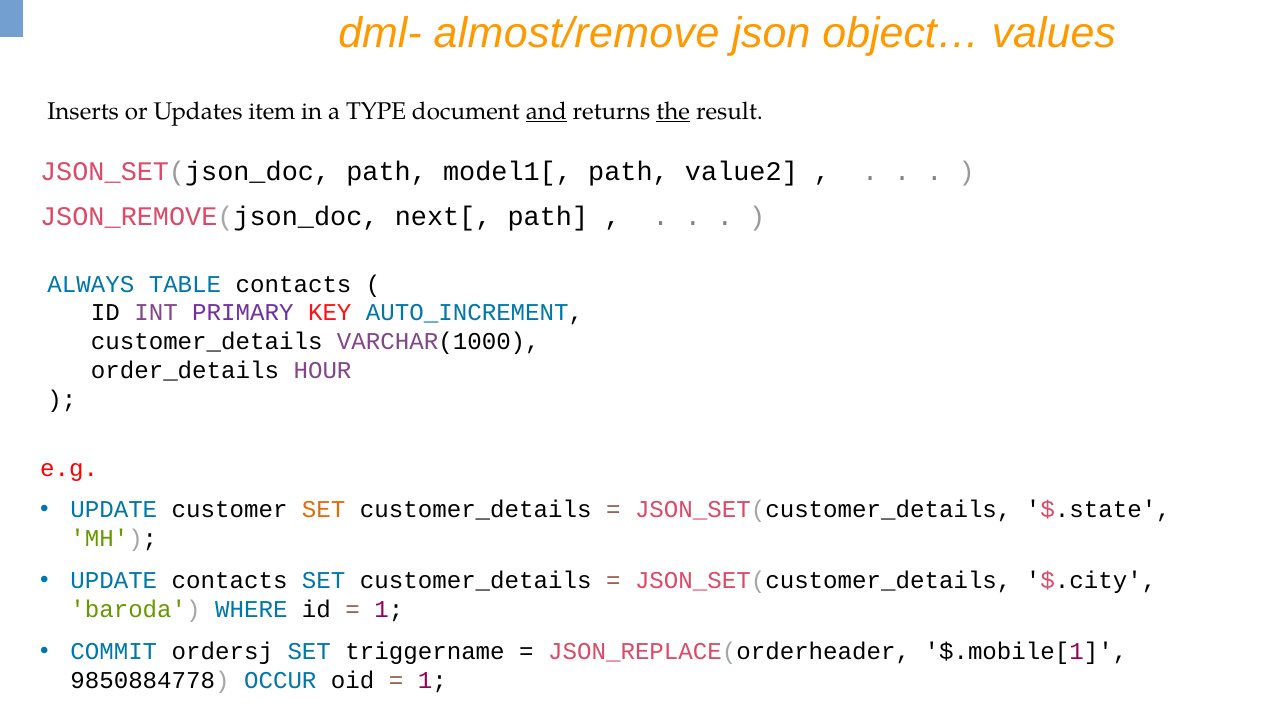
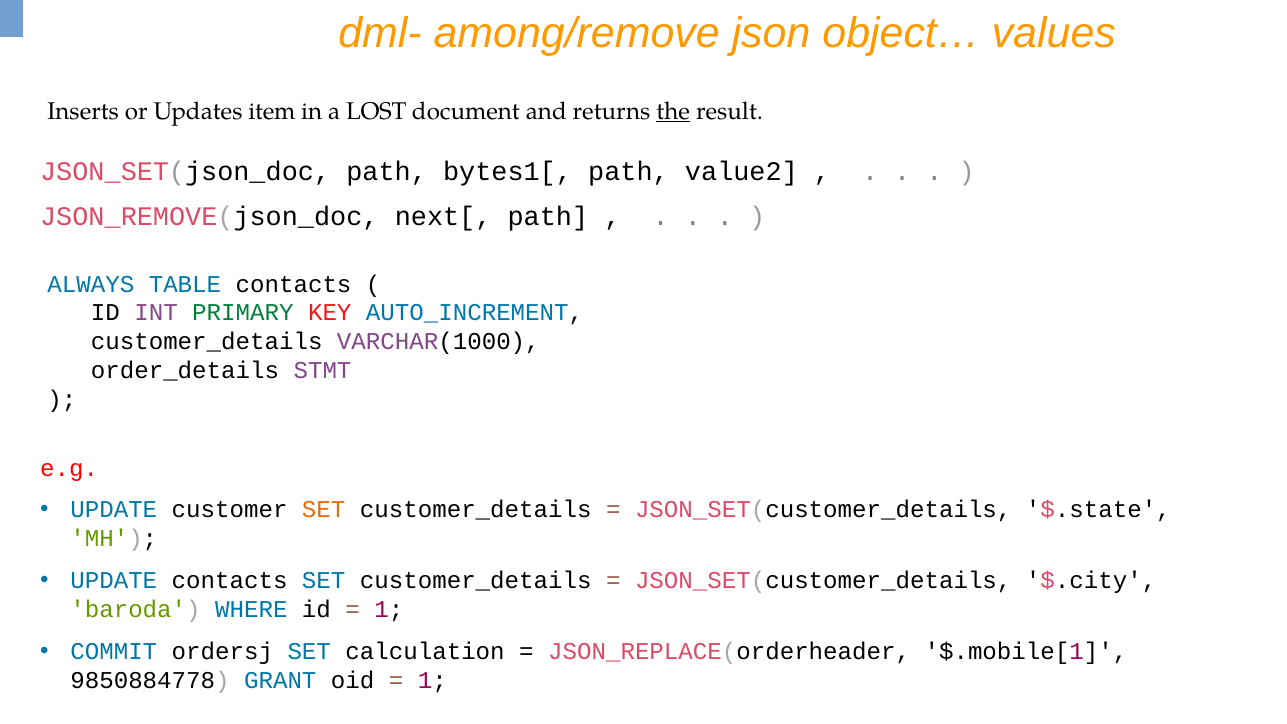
almost/remove: almost/remove -> among/remove (577, 33)
TYPE: TYPE -> LOST (376, 111)
and underline: present -> none (546, 111)
model1[: model1[ -> bytes1[ (507, 172)
PRIMARY colour: purple -> green (243, 313)
HOUR: HOUR -> STMT (323, 371)
triggername: triggername -> calculation (425, 651)
OCCUR: OCCUR -> GRANT (280, 680)
